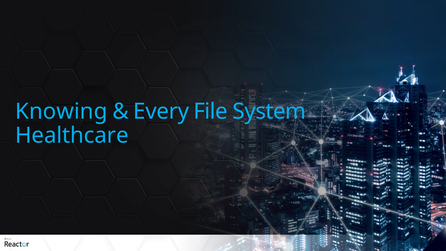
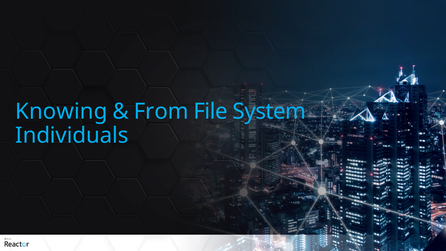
Every: Every -> From (161, 111)
Healthcare: Healthcare -> Individuals (72, 136)
